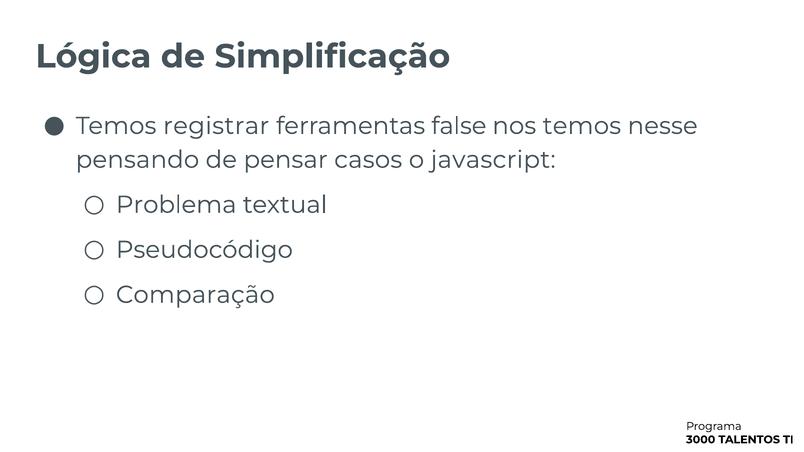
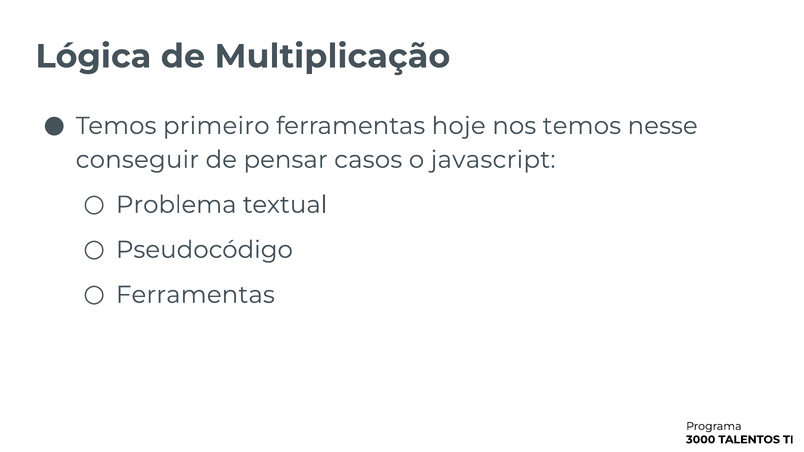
Simplificação: Simplificação -> Multiplicação (332, 56)
registrar: registrar -> primeiro (216, 126)
false: false -> hoje (459, 126)
pensando: pensando -> conseguir (137, 160)
Comparação: Comparação -> Ferramentas (195, 295)
